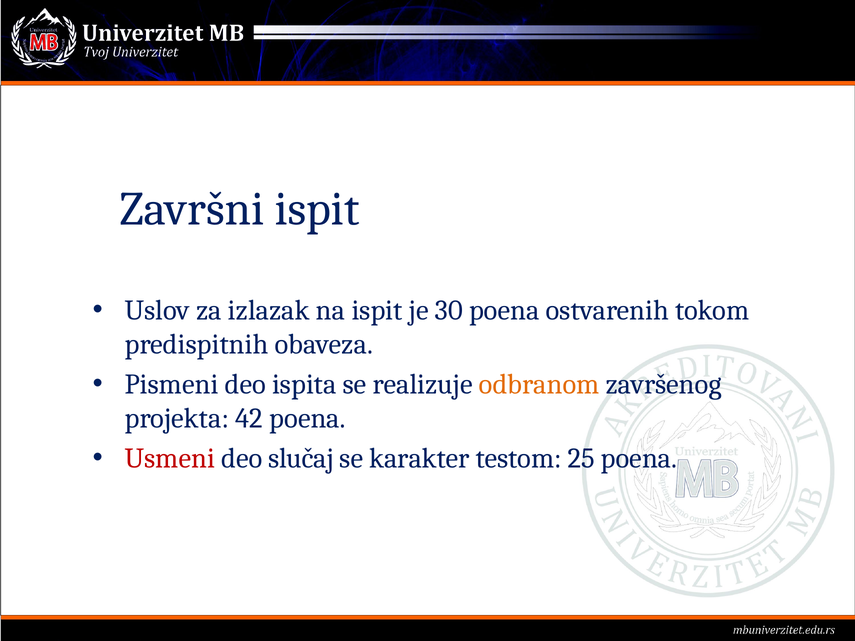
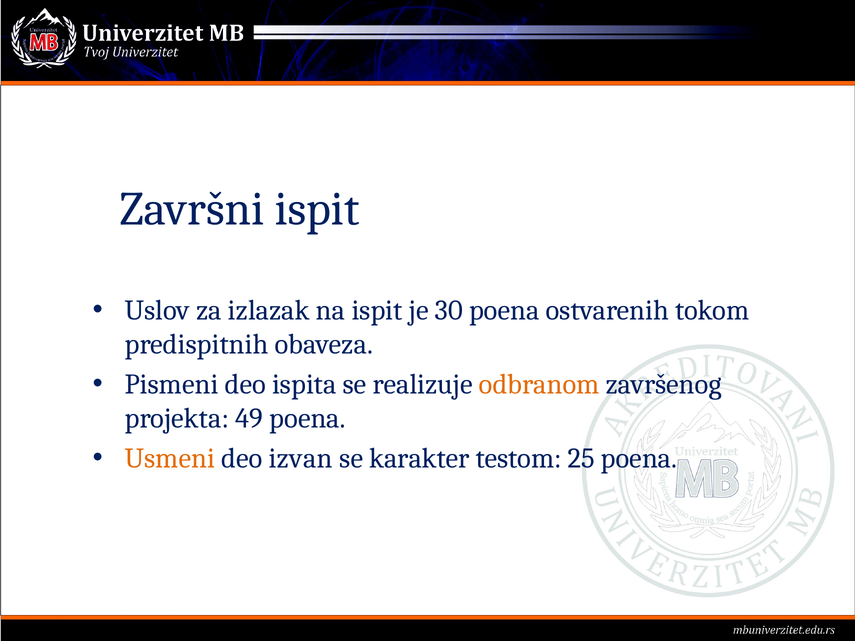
42: 42 -> 49 (249, 419)
Usmeni colour: red -> orange (170, 459)
slučaj: slučaj -> izvan (301, 459)
